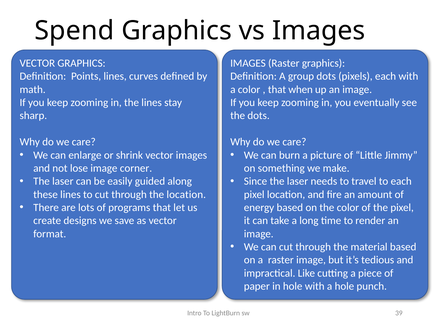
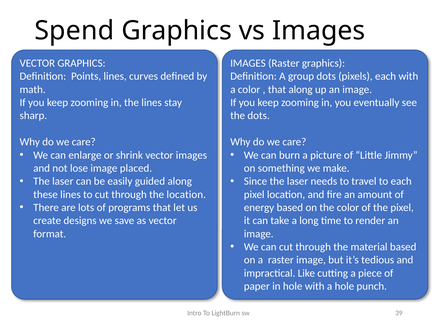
that when: when -> along (301, 89)
corner: corner -> placed (136, 168)
